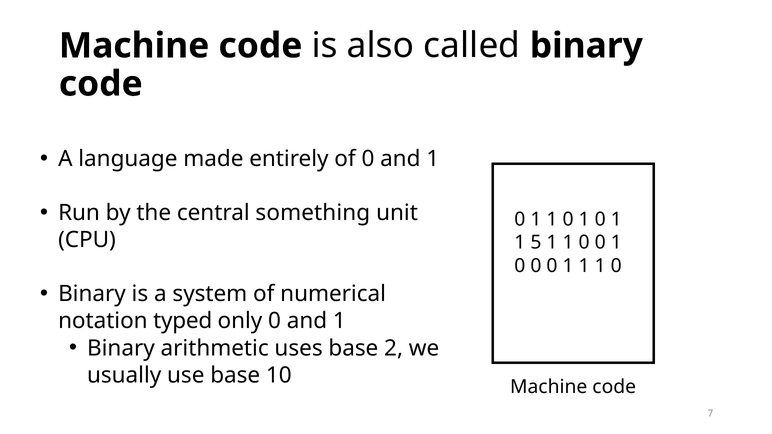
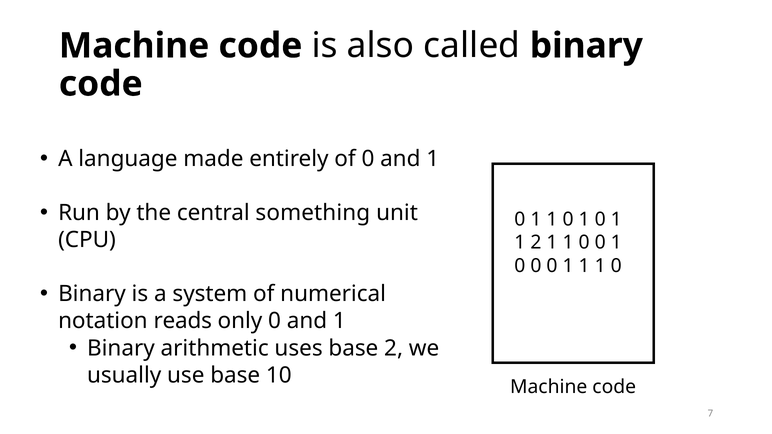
1 5: 5 -> 2 (536, 243)
typed: typed -> reads (183, 321)
